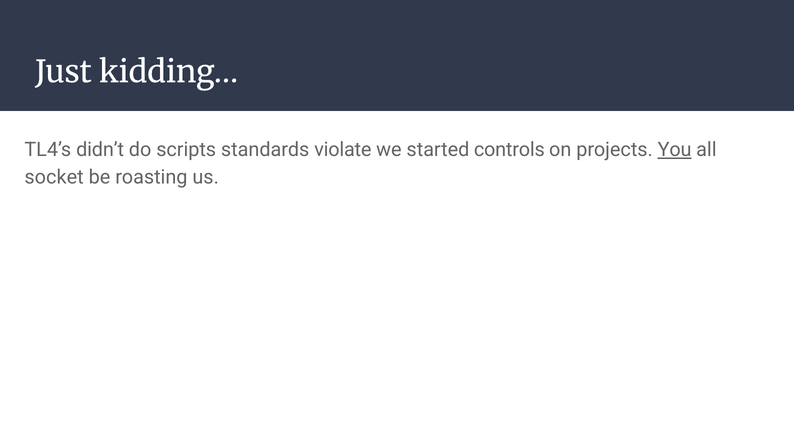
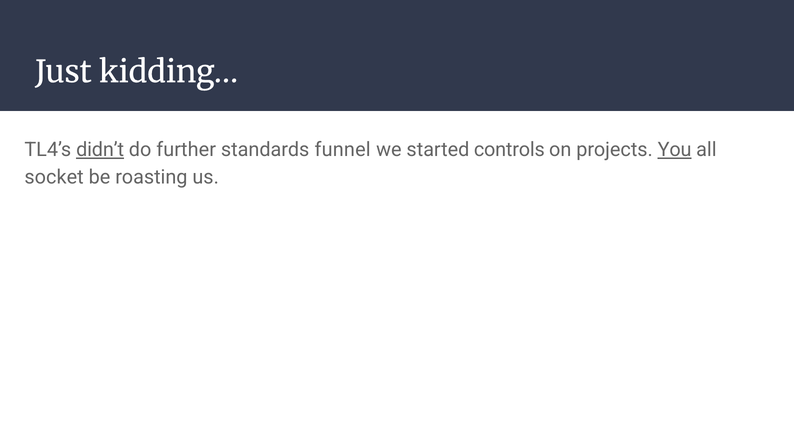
didn’t underline: none -> present (100, 150)
scripts: scripts -> further (186, 150)
violate: violate -> funnel (343, 150)
